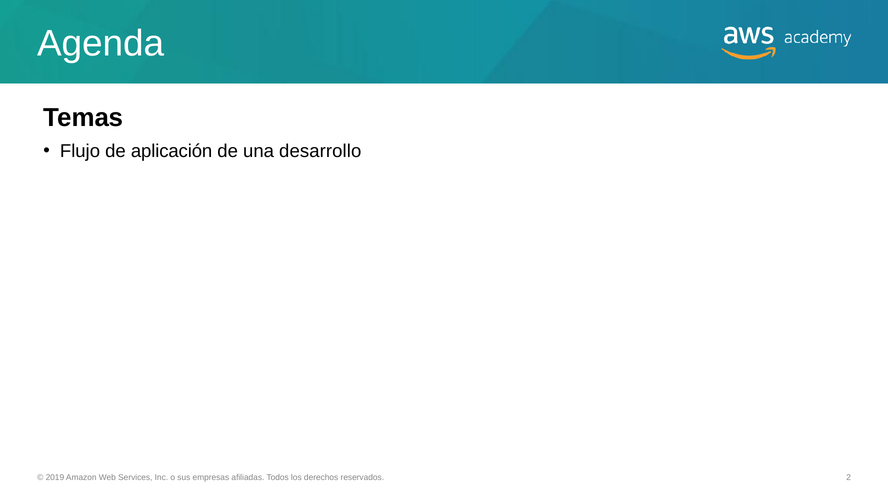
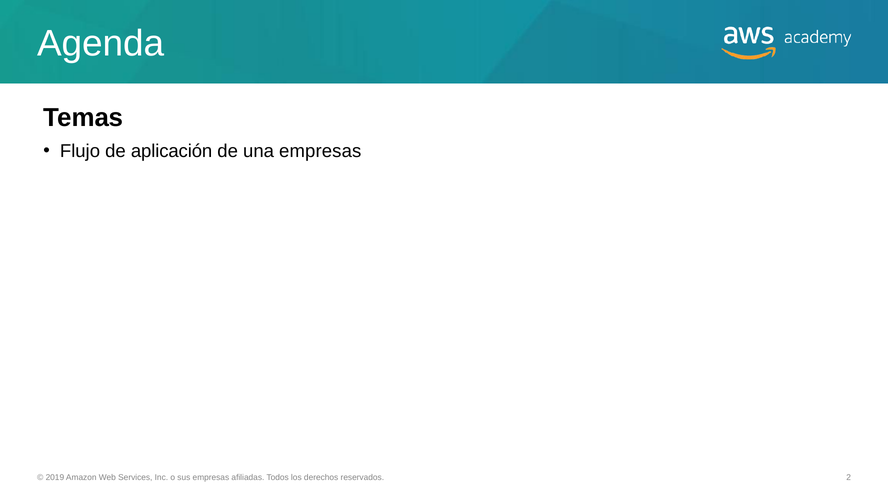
una desarrollo: desarrollo -> empresas (320, 151)
